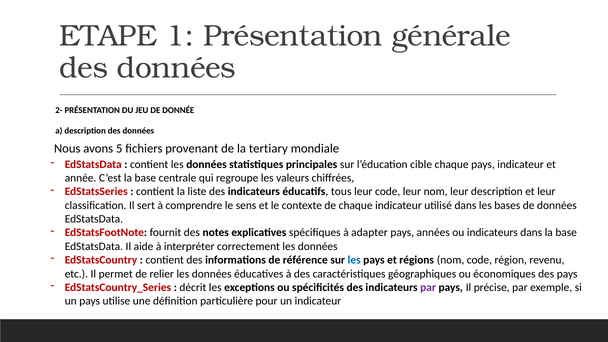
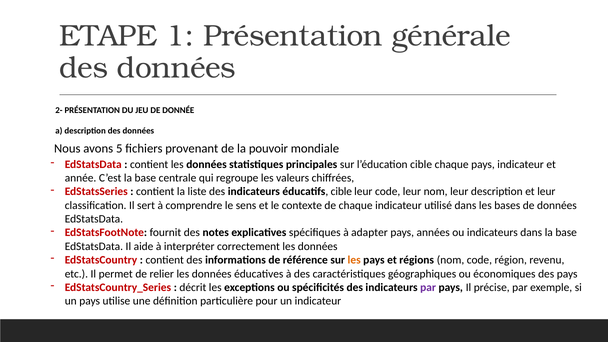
tertiary: tertiary -> pouvoir (268, 148)
éducatifs tous: tous -> cible (341, 192)
les colour: blue -> orange (354, 260)
